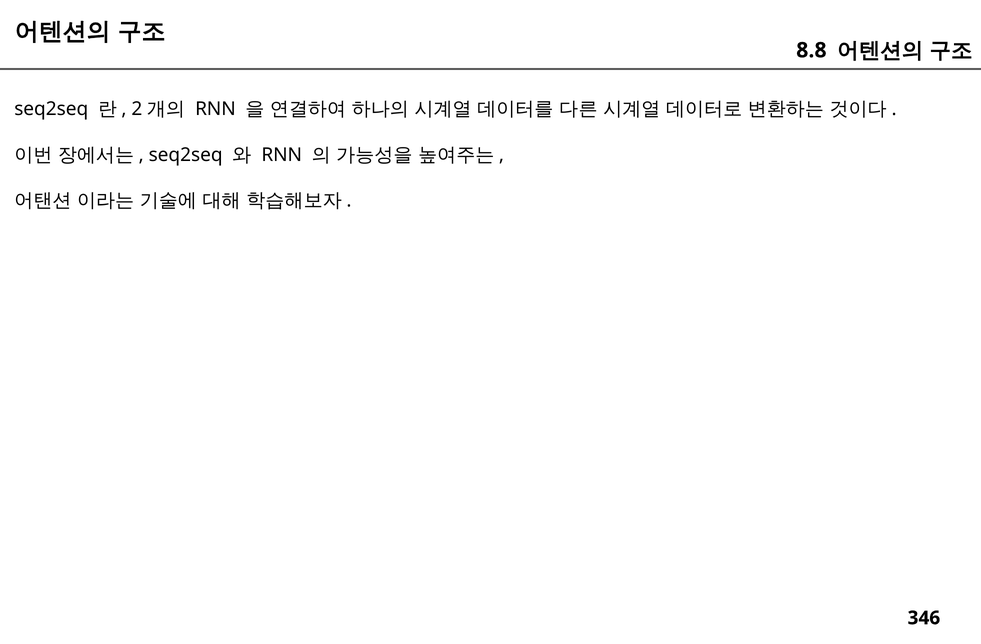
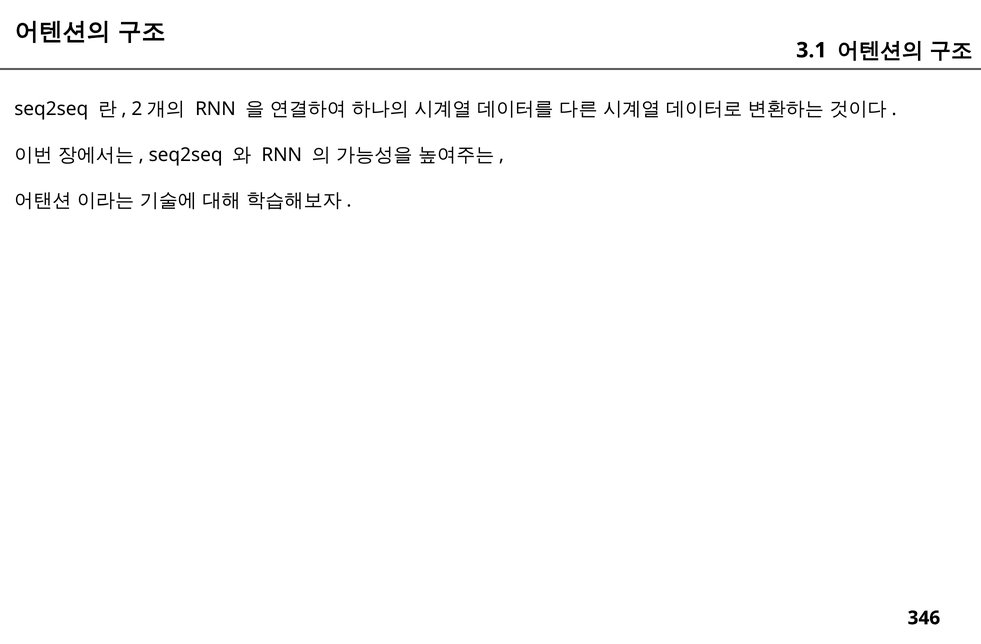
8.8: 8.8 -> 3.1 (811, 50)
